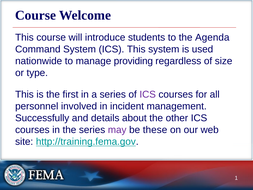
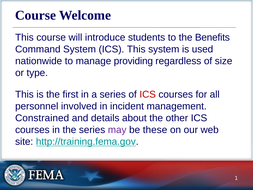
Agenda: Agenda -> Benefits (212, 37)
ICS colour: purple -> red (148, 94)
Successfully: Successfully -> Constrained (42, 118)
